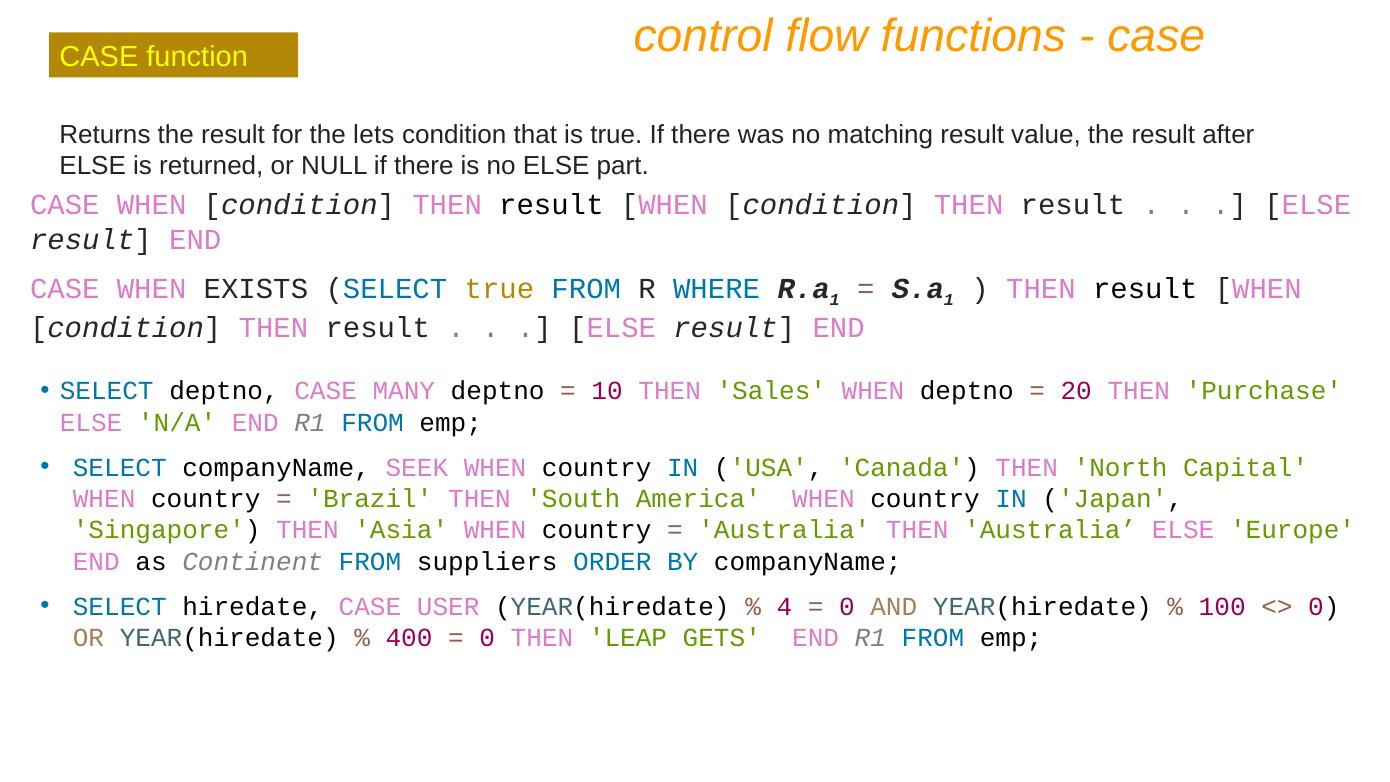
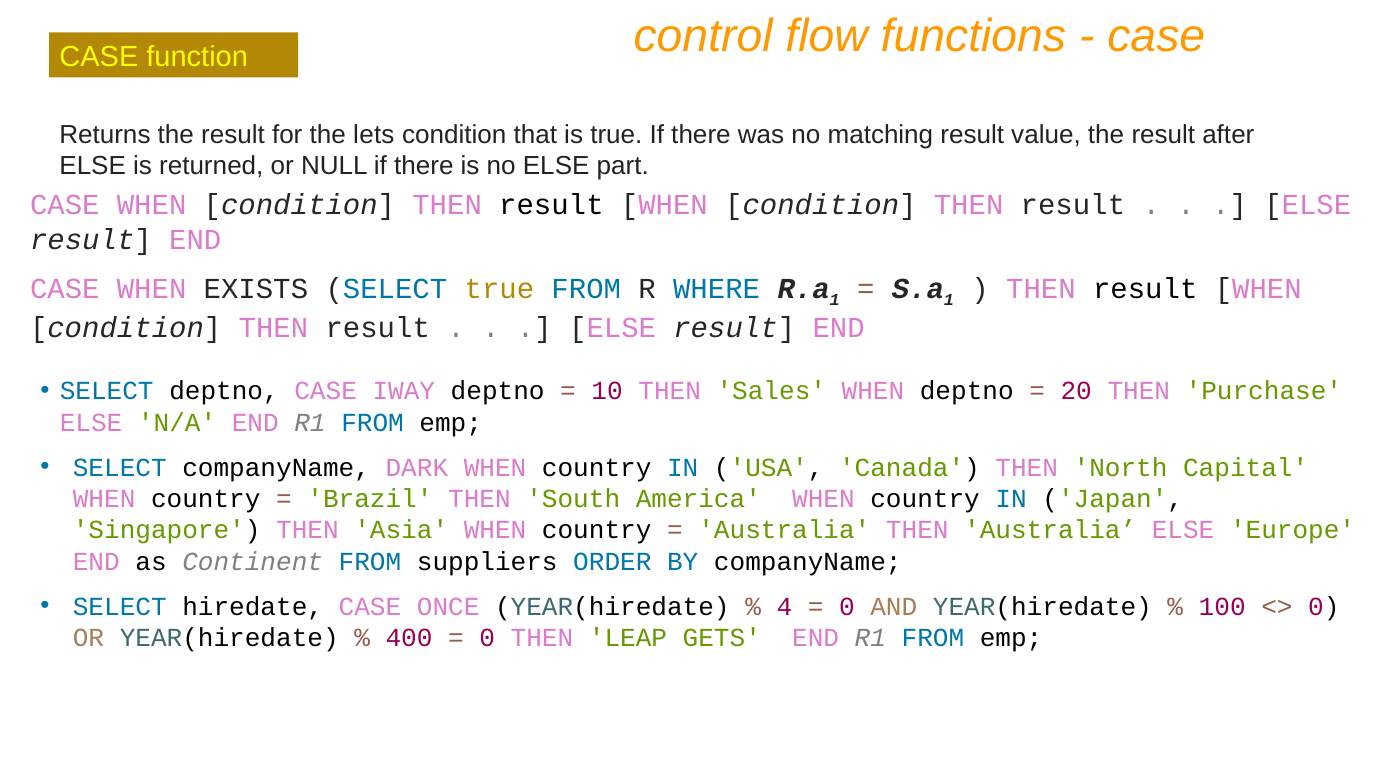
MANY: MANY -> IWAY (404, 391)
SEEK: SEEK -> DARK (417, 468)
USER: USER -> ONCE (448, 607)
